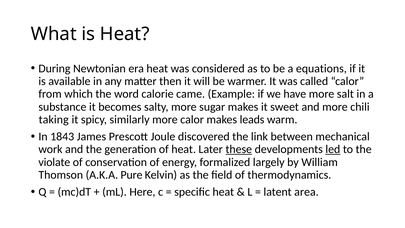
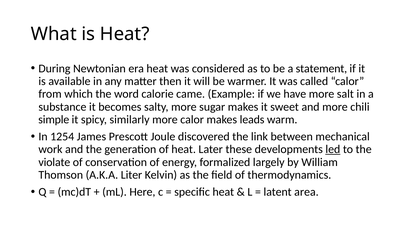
equations: equations -> statement (321, 68)
taking: taking -> simple (54, 120)
1843: 1843 -> 1254 (62, 136)
these underline: present -> none (239, 149)
Pure: Pure -> Liter (131, 175)
